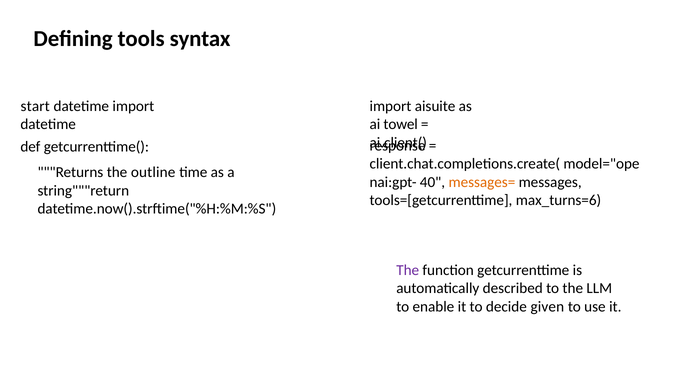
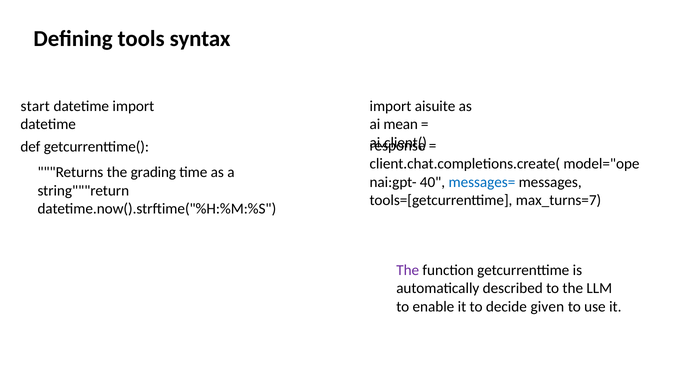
towel: towel -> mean (401, 124)
outline: outline -> grading (153, 172)
messages= colour: orange -> blue (482, 182)
max_turns=6: max_turns=6 -> max_turns=7 (559, 200)
